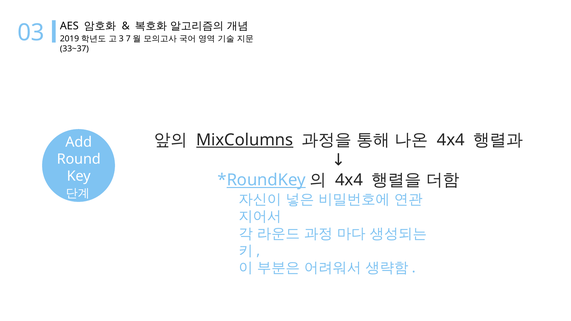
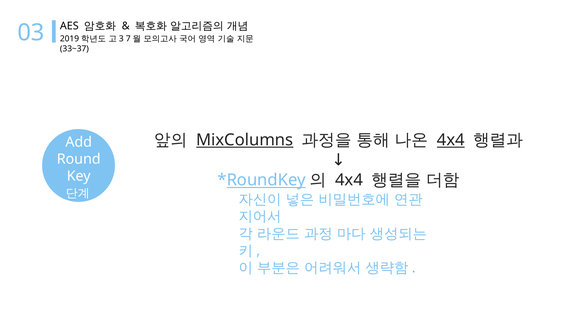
4x4 underline: none -> present (451, 140)
